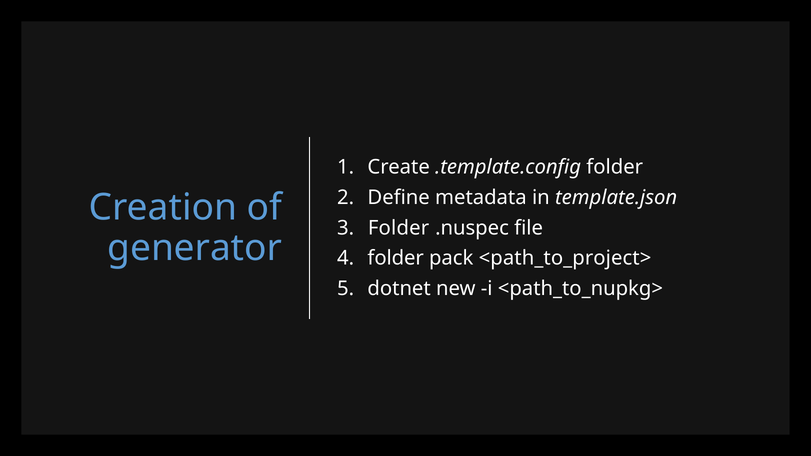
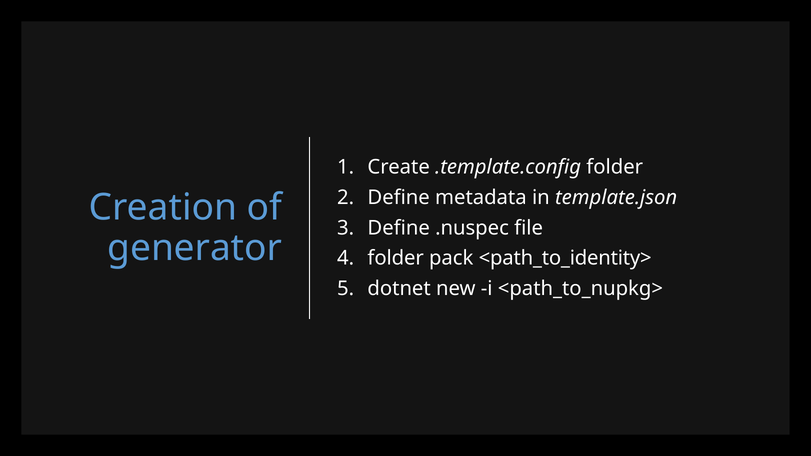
Folder: Folder -> Define (399, 228)
<path_to_project>: <path_to_project> -> <path_to_identity> (565, 258)
